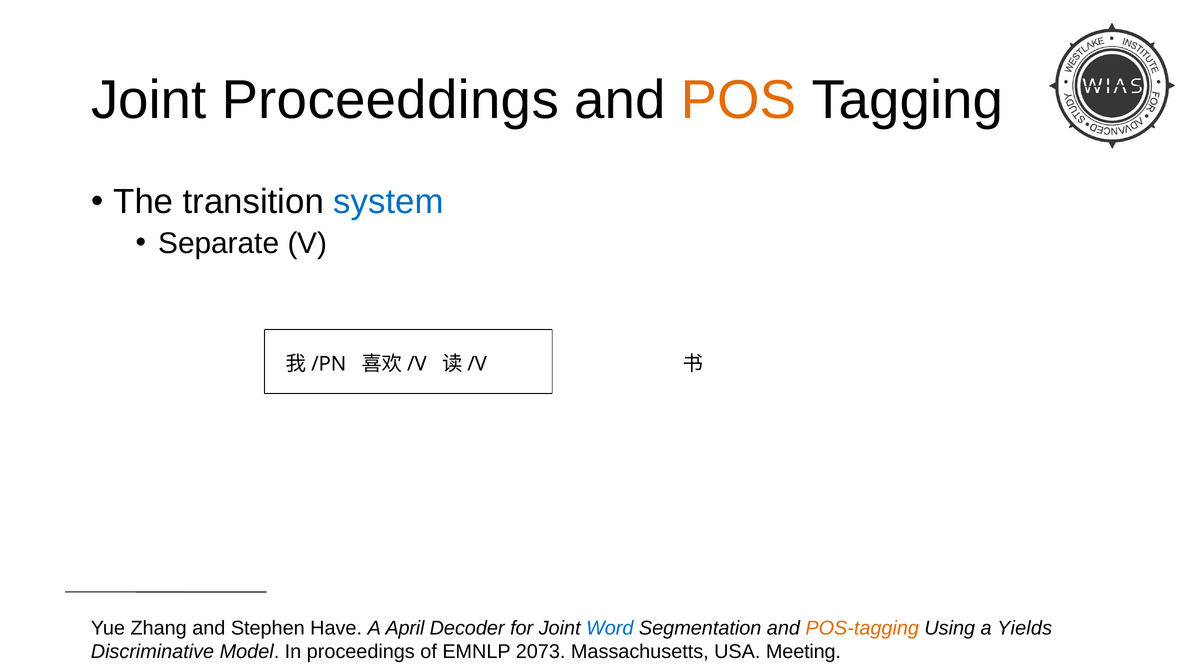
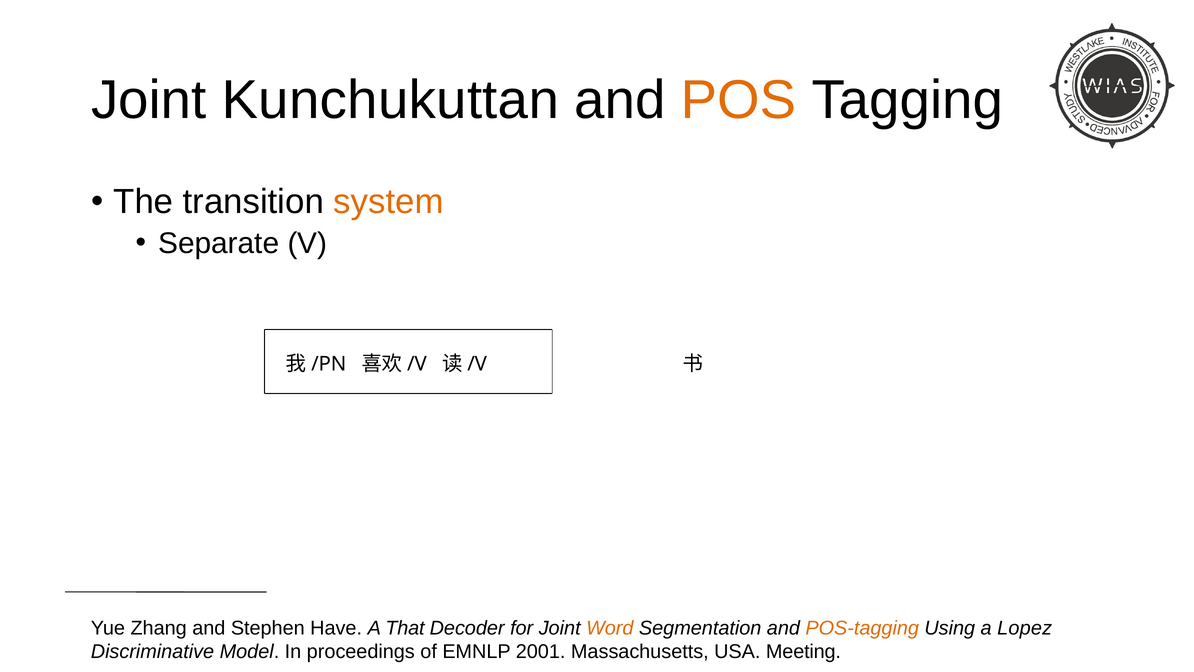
Proceeddings: Proceeddings -> Kunchukuttan (390, 100)
system colour: blue -> orange (388, 202)
April: April -> That (405, 628)
Word colour: blue -> orange (610, 628)
Yields: Yields -> Lopez (1025, 628)
2073: 2073 -> 2001 (541, 652)
